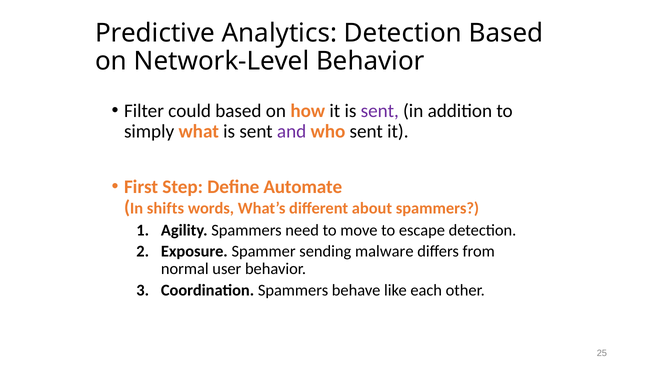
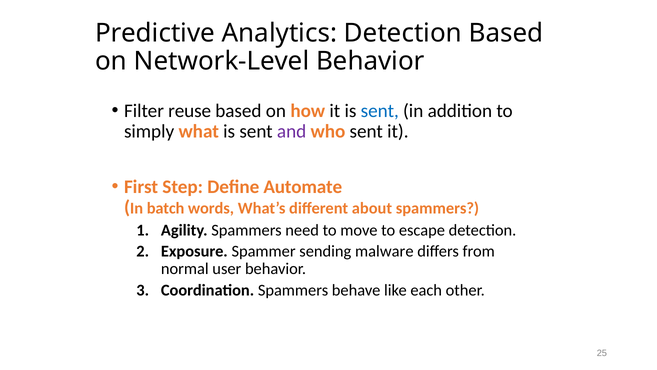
could: could -> reuse (190, 111)
sent colour: purple -> blue (380, 111)
shifts: shifts -> batch (166, 208)
